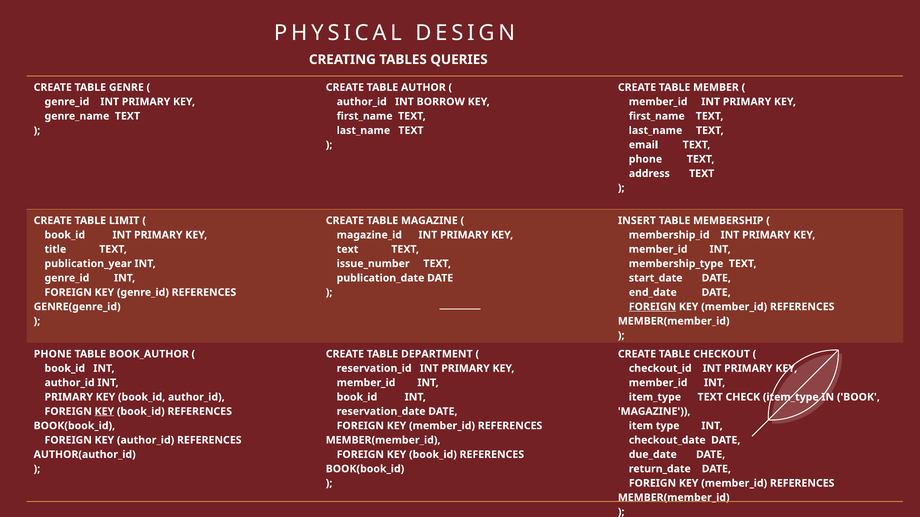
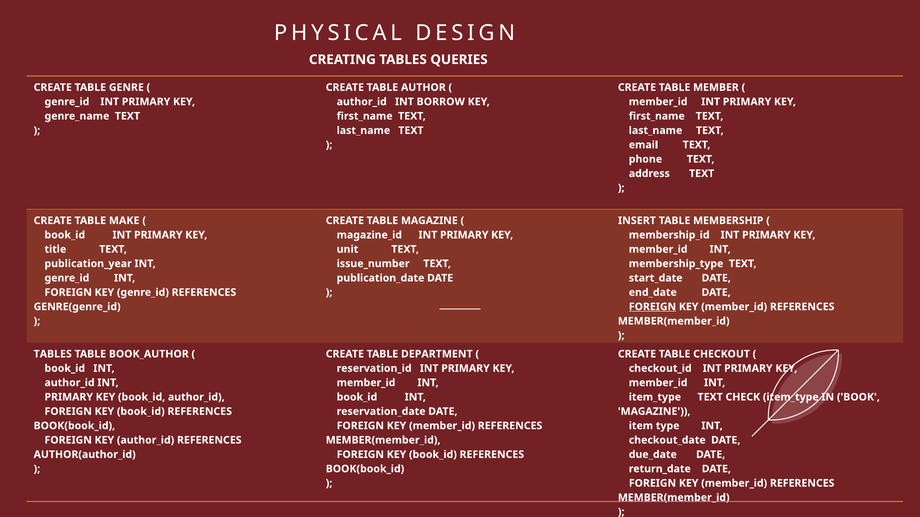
LIMIT: LIMIT -> MAKE (124, 221)
text: text -> unit (347, 250)
PHONE: PHONE -> TABLES (53, 354)
KEY underline: present -> none (104, 412)
